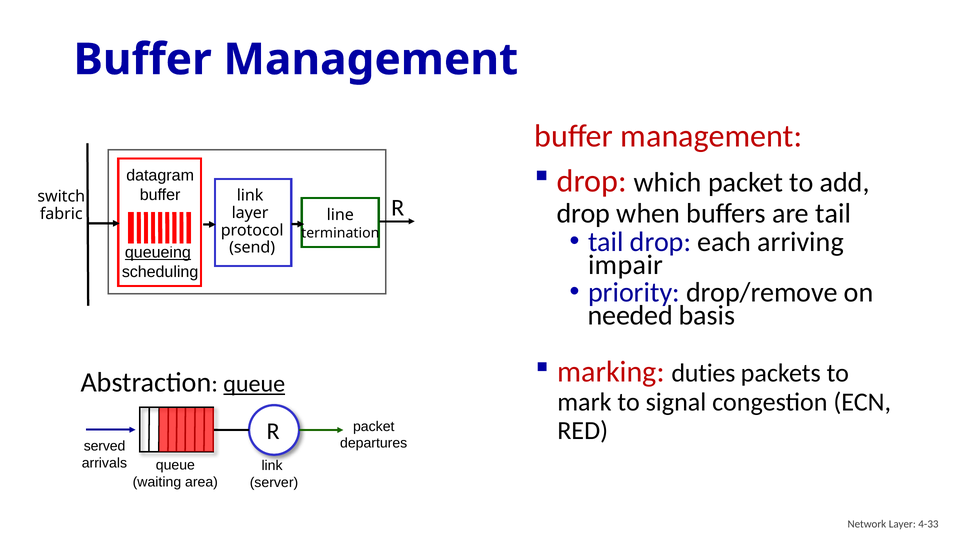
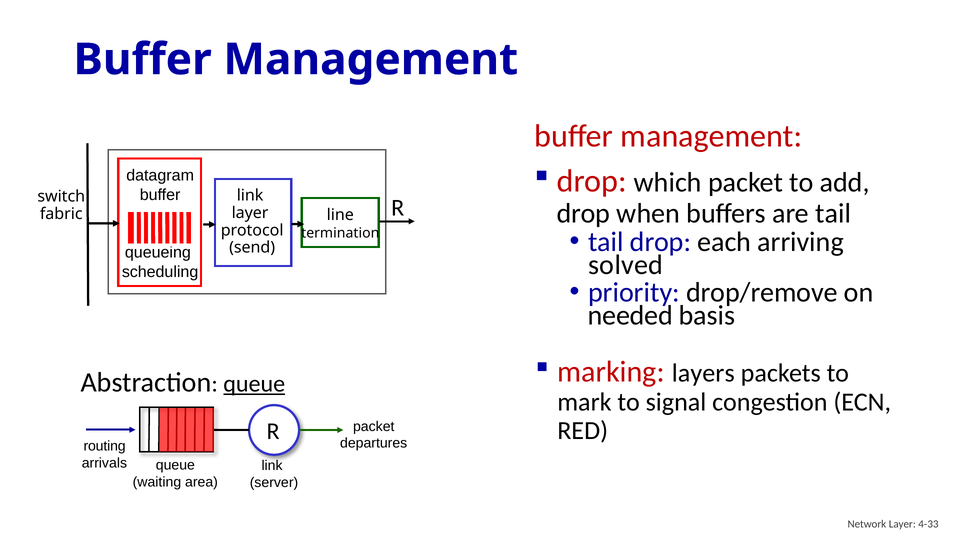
queueing underline: present -> none (158, 253)
impair: impair -> solved (626, 265)
duties: duties -> layers (703, 373)
served: served -> routing (105, 446)
